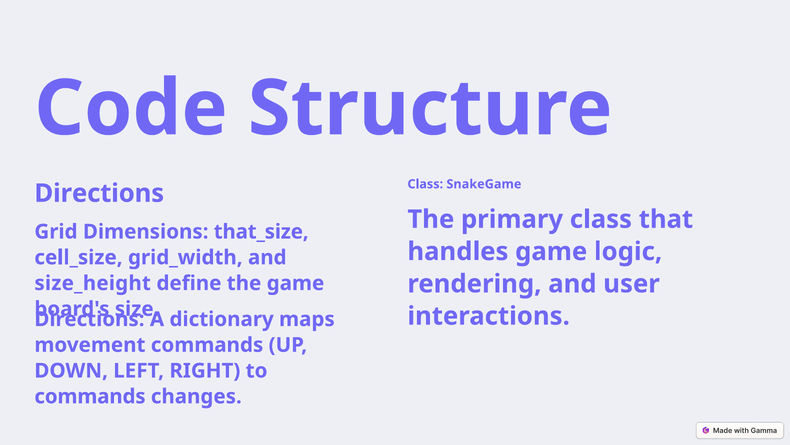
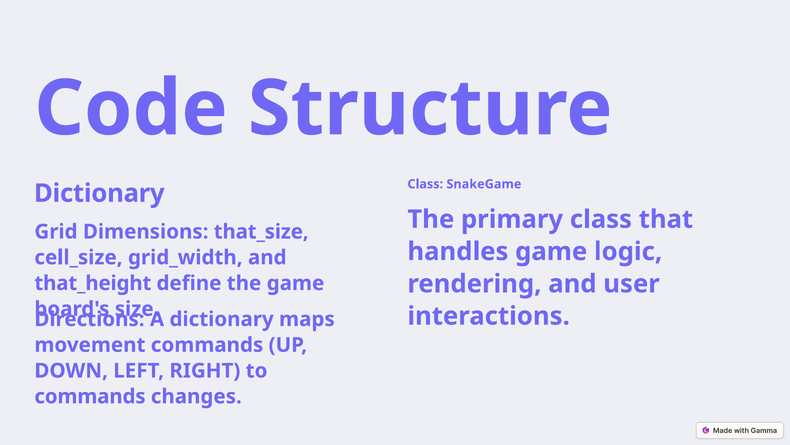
Directions: Directions -> Dictionary (99, 193)
size_height: size_height -> that_height (93, 283)
